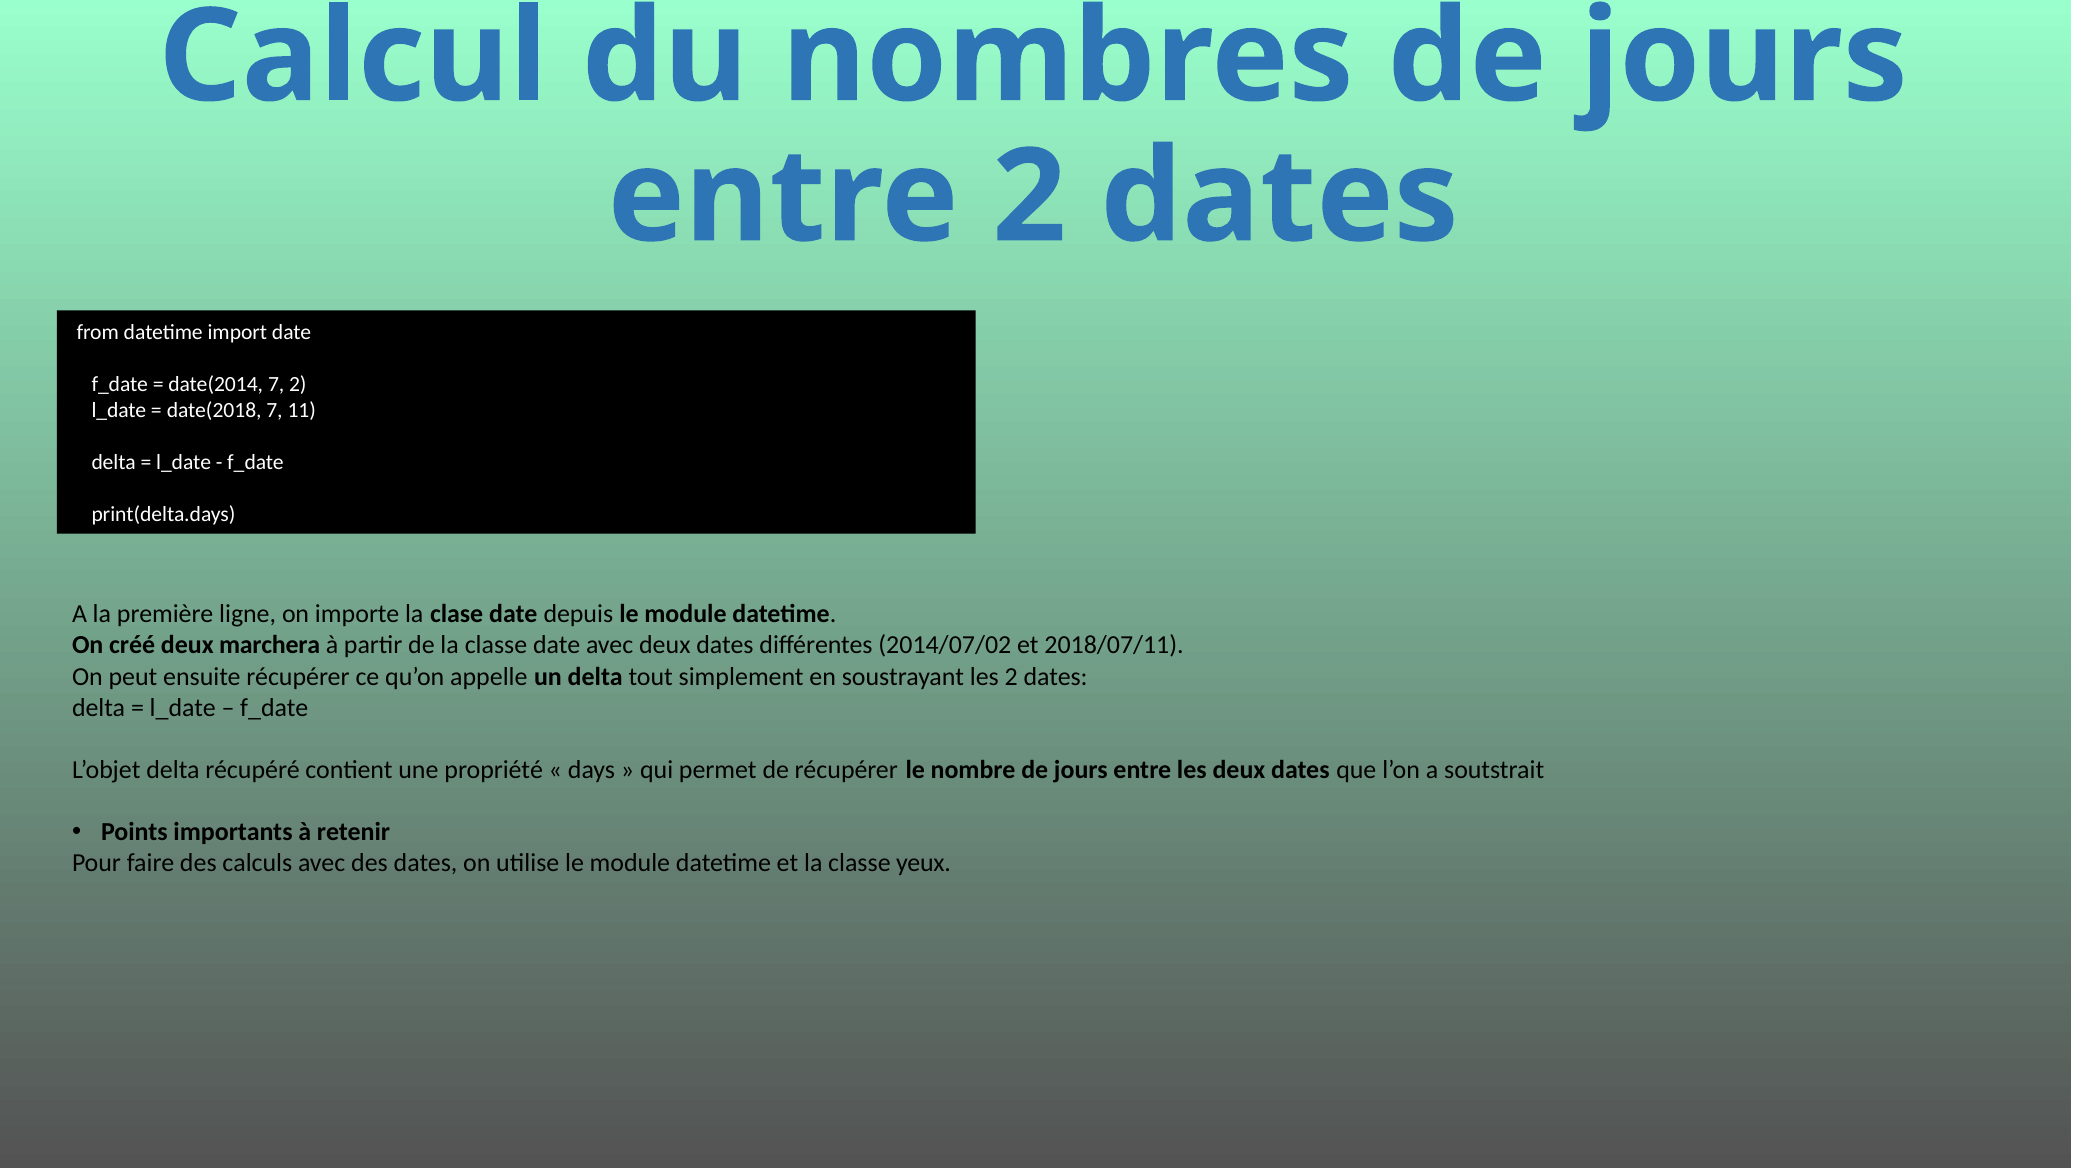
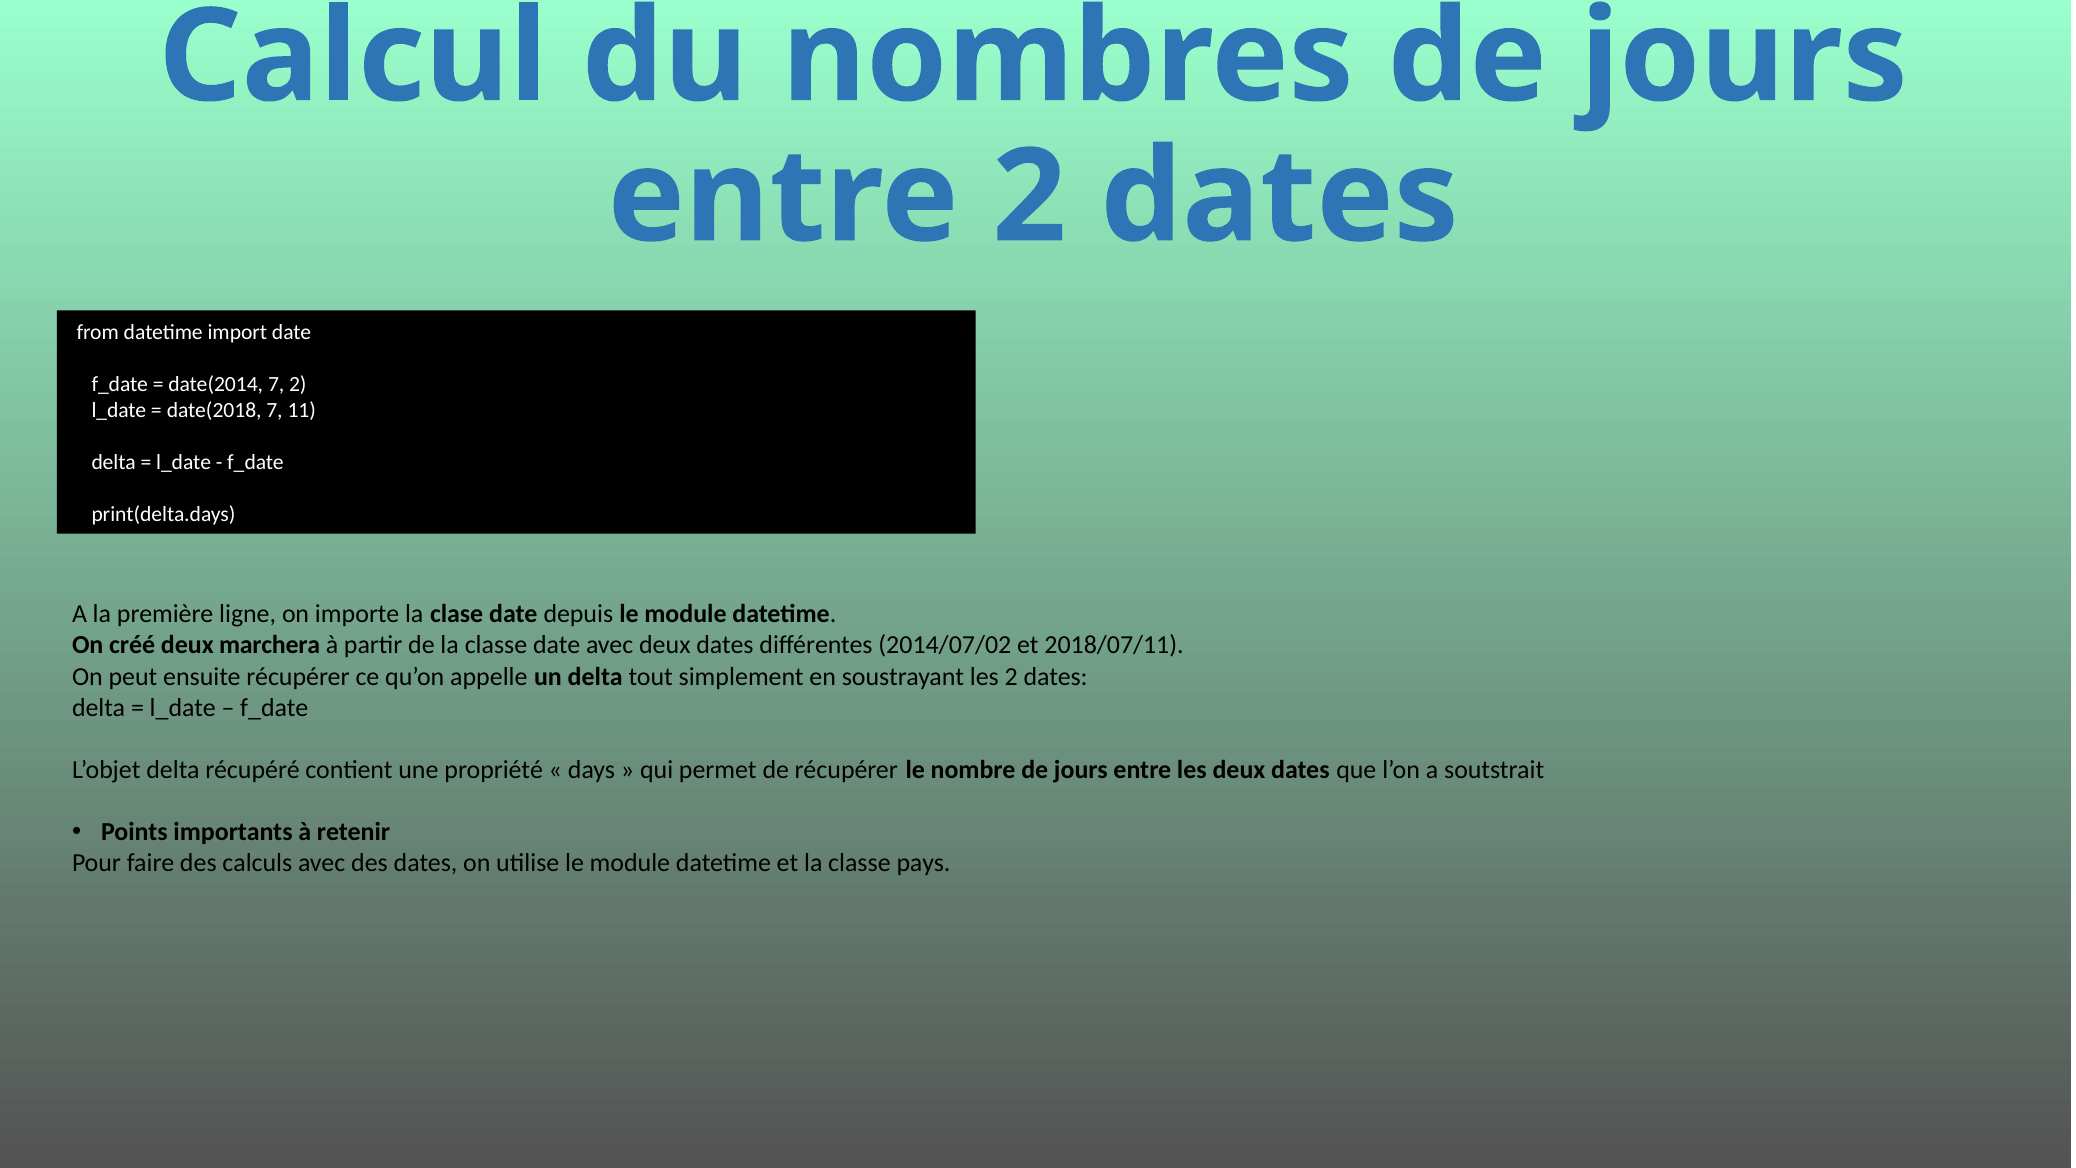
yeux: yeux -> pays (923, 863)
